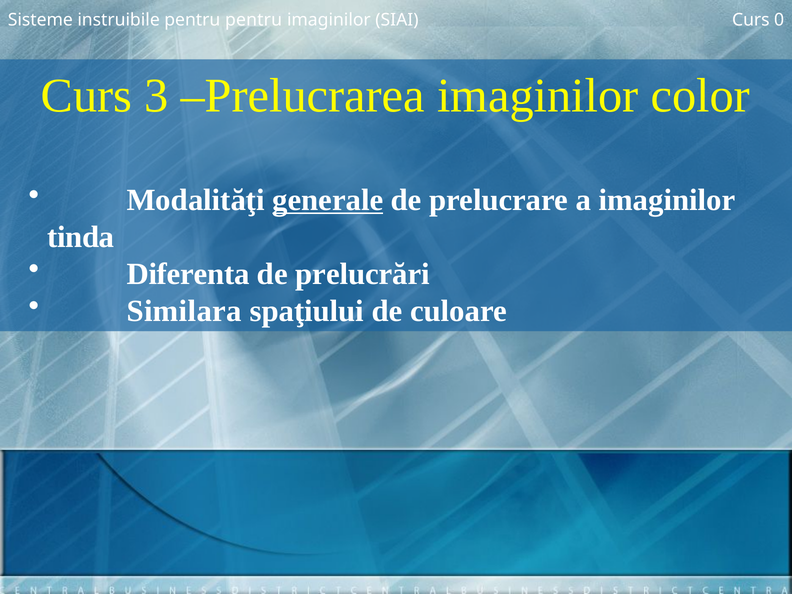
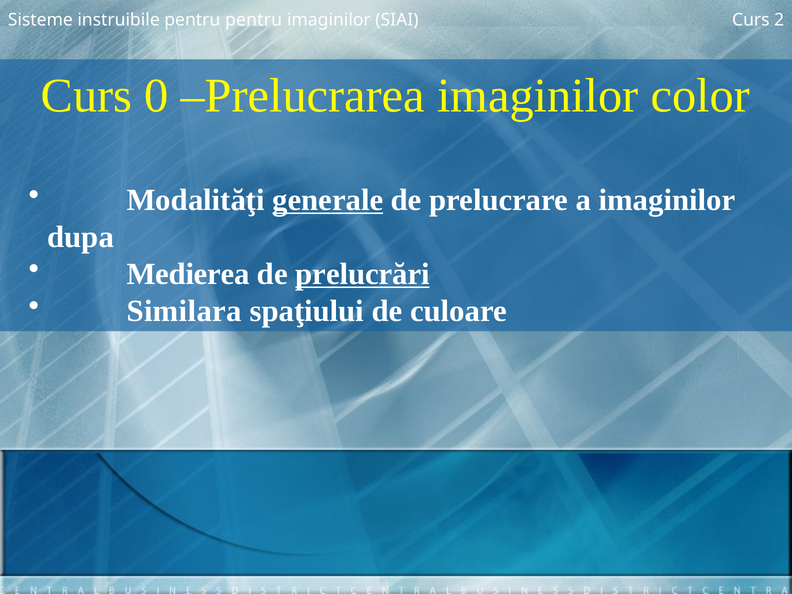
0: 0 -> 2 (779, 20)
3: 3 -> 0 (156, 96)
tinda: tinda -> dupa (81, 237)
Diferenta: Diferenta -> Medierea (188, 274)
prelucrări underline: none -> present (363, 274)
